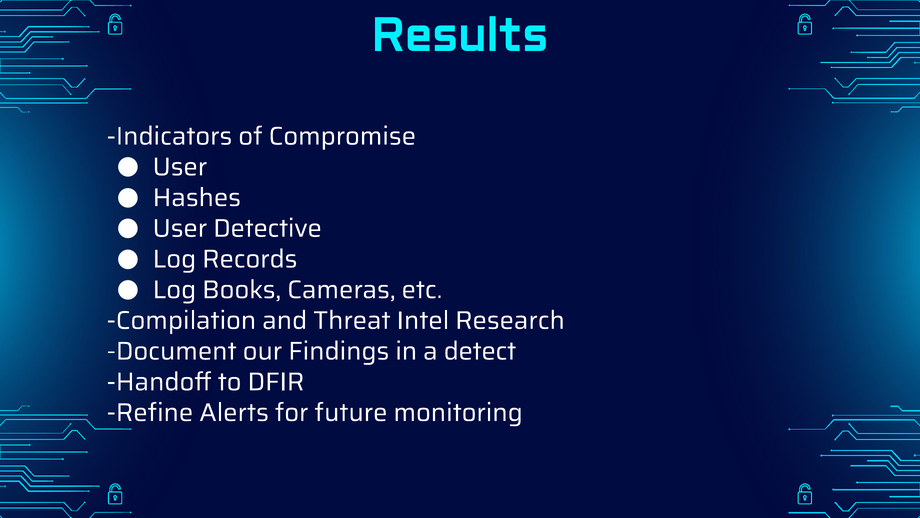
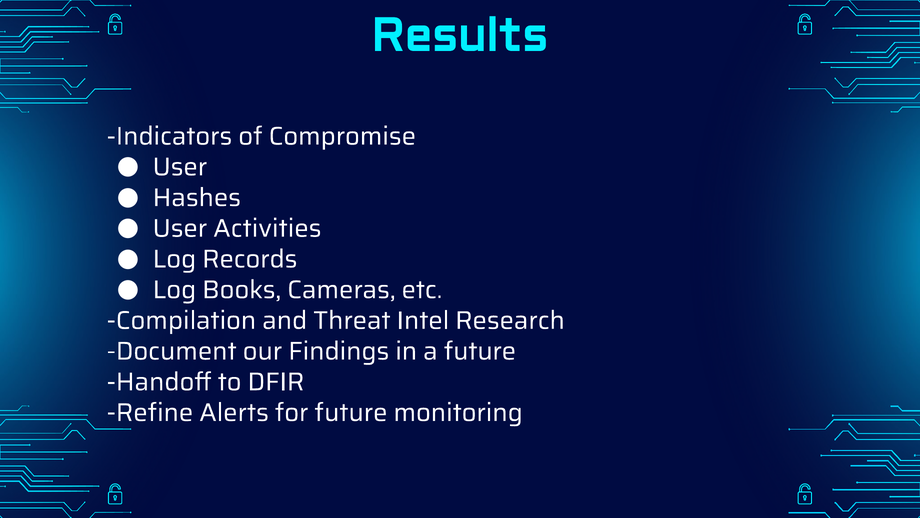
Detective: Detective -> Activities (267, 228)
a detect: detect -> future (480, 351)
